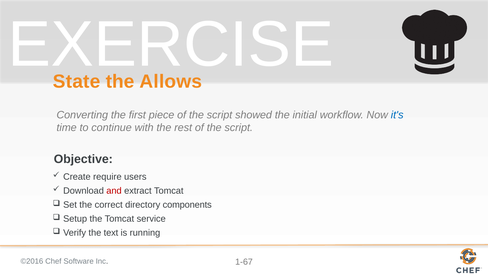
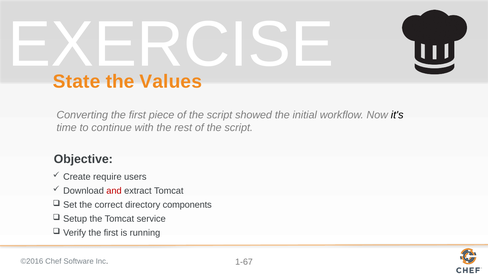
Allows: Allows -> Values (171, 82)
it's colour: blue -> black (397, 115)
Verify the text: text -> first (111, 233)
